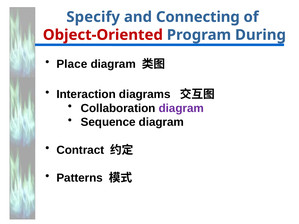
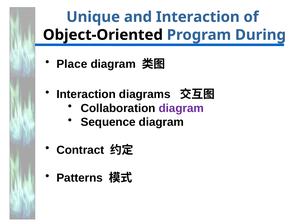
Specify: Specify -> Unique (93, 17)
and Connecting: Connecting -> Interaction (198, 17)
Object-Oriented colour: red -> black (103, 35)
